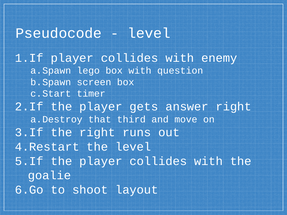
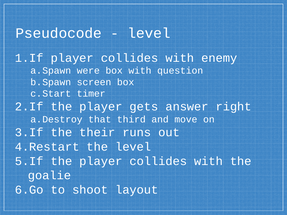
lego: lego -> were (88, 71)
the right: right -> their (97, 133)
